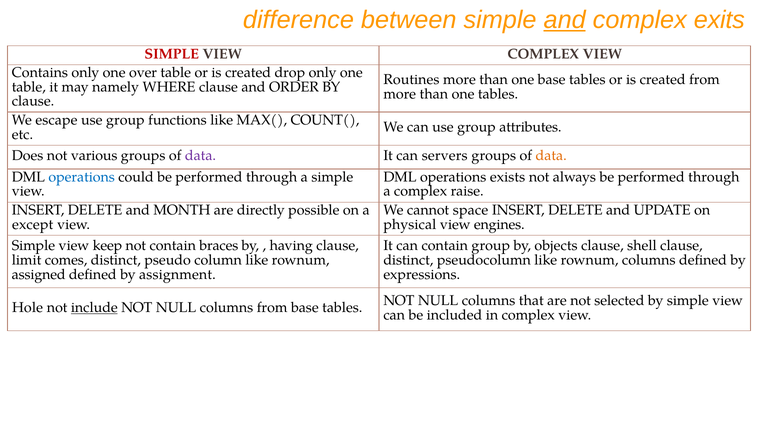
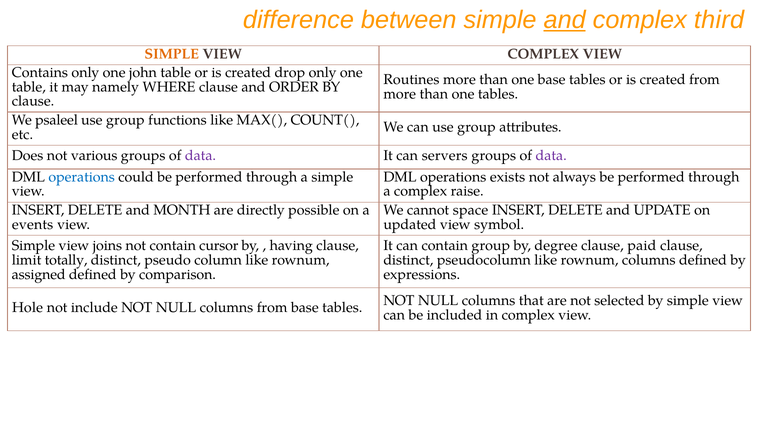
exits: exits -> third (719, 20)
SIMPLE colour: red -> orange (172, 54)
over: over -> john (143, 73)
escape: escape -> psaleel (57, 120)
data colour: orange -> purple (551, 156)
except: except -> events (33, 225)
physical: physical -> updated (410, 225)
engines: engines -> symbol (499, 225)
keep: keep -> joins (107, 246)
braces: braces -> cursor (219, 246)
objects: objects -> degree (556, 246)
shell: shell -> paid (642, 246)
comes: comes -> totally (66, 260)
assignment: assignment -> comparison (178, 275)
include underline: present -> none (94, 308)
